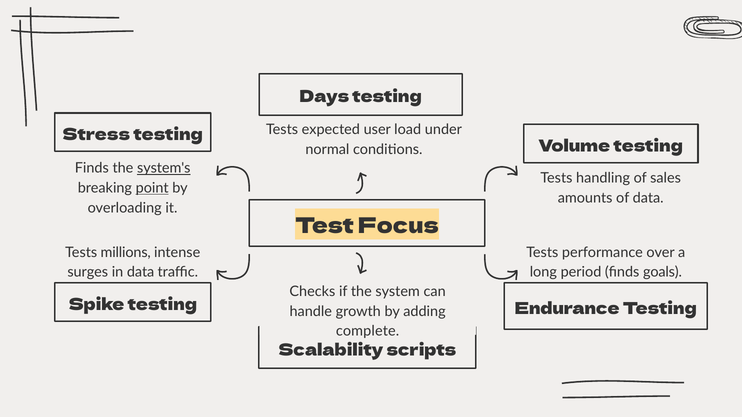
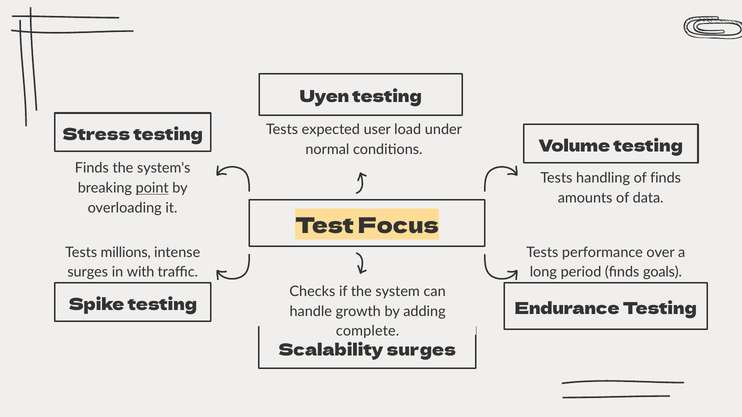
Days: Days -> Uyen (324, 97)
system's underline: present -> none (164, 168)
of sales: sales -> finds (666, 178)
in data: data -> with (141, 272)
Scalability scripts: scripts -> surges (421, 351)
